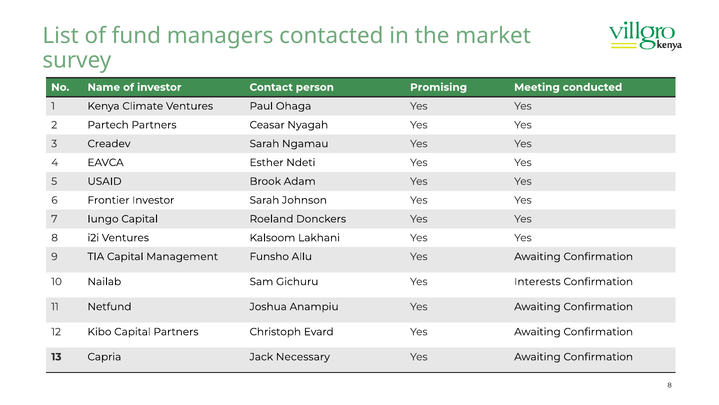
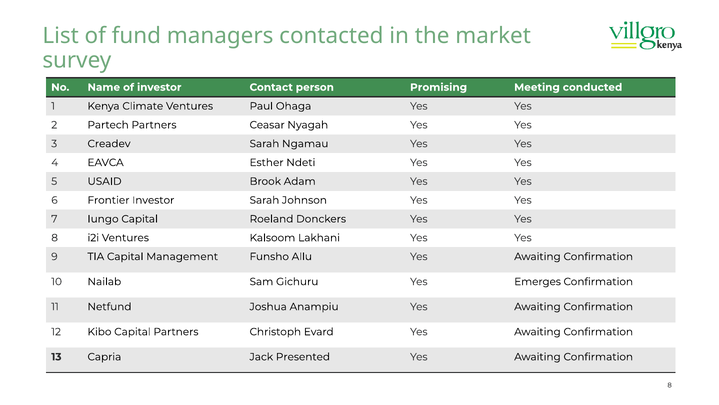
Interests: Interests -> Emerges (538, 281)
Necessary: Necessary -> Presented (303, 356)
